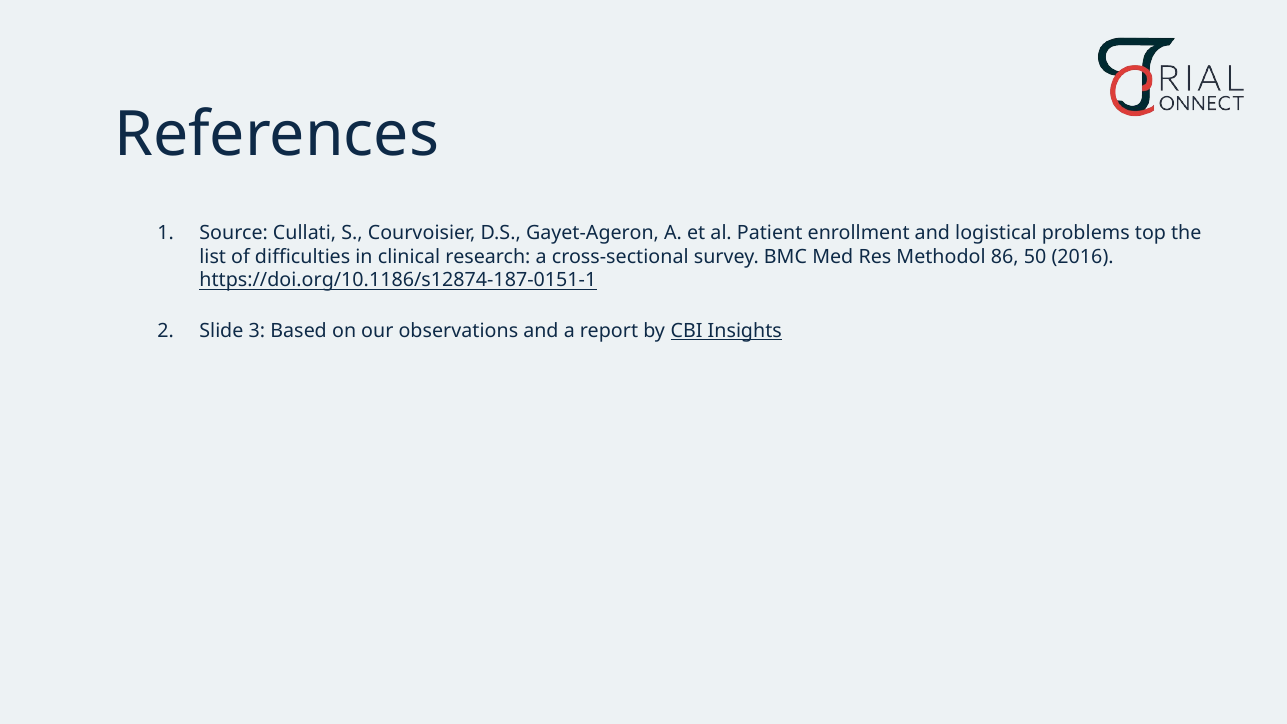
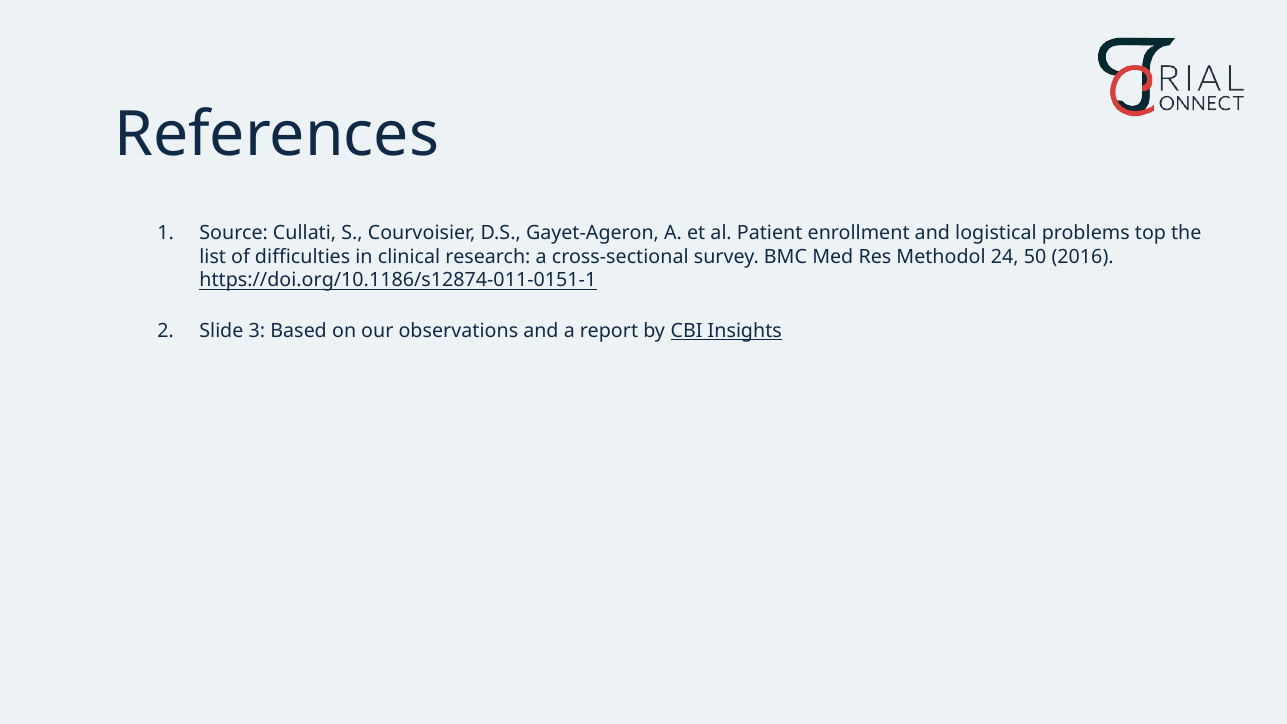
86: 86 -> 24 (1005, 257)
https://doi.org/10.1186/s12874-187-0151-1: https://doi.org/10.1186/s12874-187-0151-1 -> https://doi.org/10.1186/s12874-011-0151-1 (398, 280)
